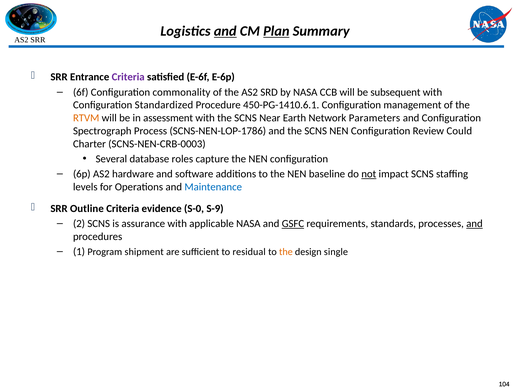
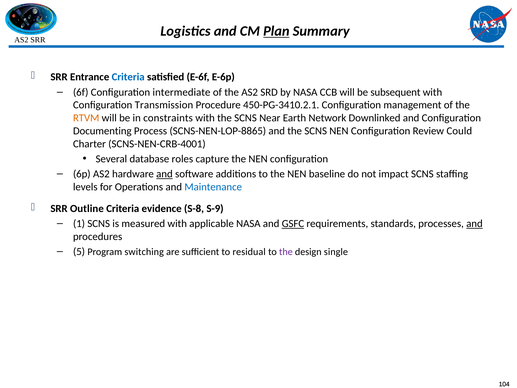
and underline: present -> none (225, 31)
Criteria colour: purple -> blue (128, 77)
commonality: commonality -> intermediate (181, 92)
Standardized: Standardized -> Transmission (164, 105)
450-PG-1410.6.1: 450-PG-1410.6.1 -> 450-PG-3410.2.1 (281, 105)
assessment: assessment -> constraints (168, 118)
Parameters: Parameters -> Downlinked (375, 118)
Spectrograph: Spectrograph -> Documenting (102, 131)
SCNS-NEN-LOP-1786: SCNS-NEN-LOP-1786 -> SCNS-NEN-LOP-8865 (218, 131)
SCNS-NEN-CRB-0003: SCNS-NEN-CRB-0003 -> SCNS-NEN-CRB-4001 (157, 144)
and underline: none -> present (164, 174)
not underline: present -> none (369, 174)
S-0: S-0 -> S-8 (194, 208)
2: 2 -> 1 (79, 223)
assurance: assurance -> measured (143, 223)
1: 1 -> 5 (79, 252)
shipment: shipment -> switching (144, 252)
the colour: orange -> purple (286, 252)
